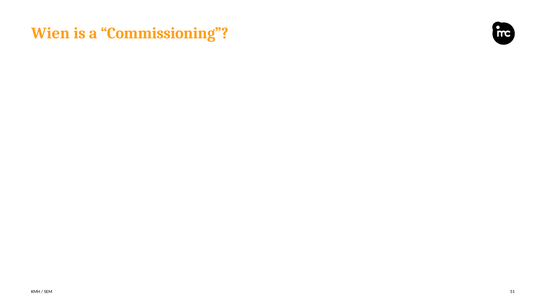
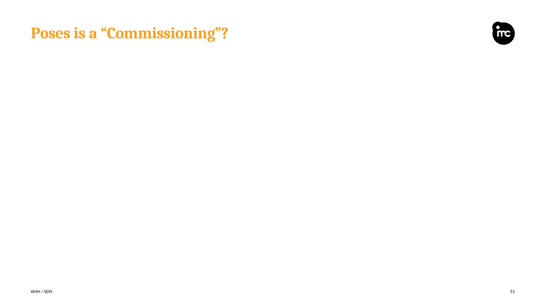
Wien: Wien -> Poses (51, 33)
